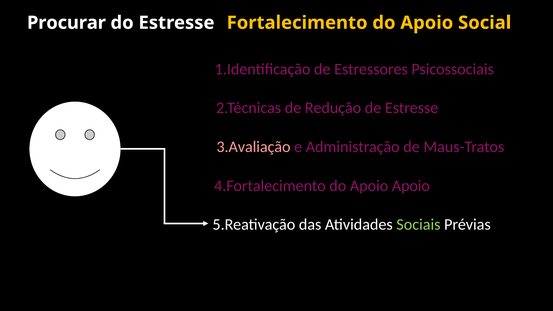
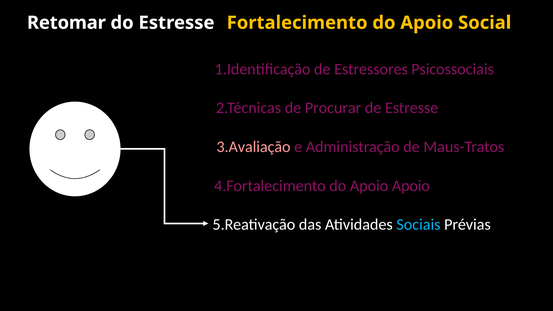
Procurar: Procurar -> Retomar (66, 23)
Redução: Redução -> Procurar (333, 108)
Sociais colour: light green -> light blue (418, 225)
